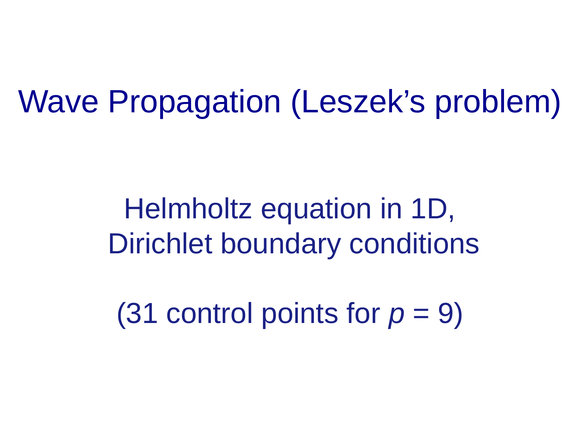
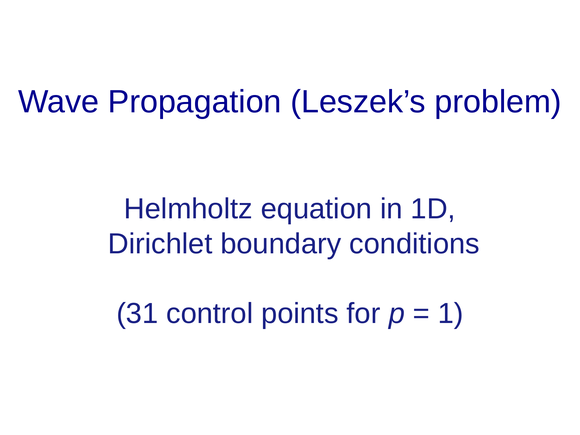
9: 9 -> 1 (451, 313)
